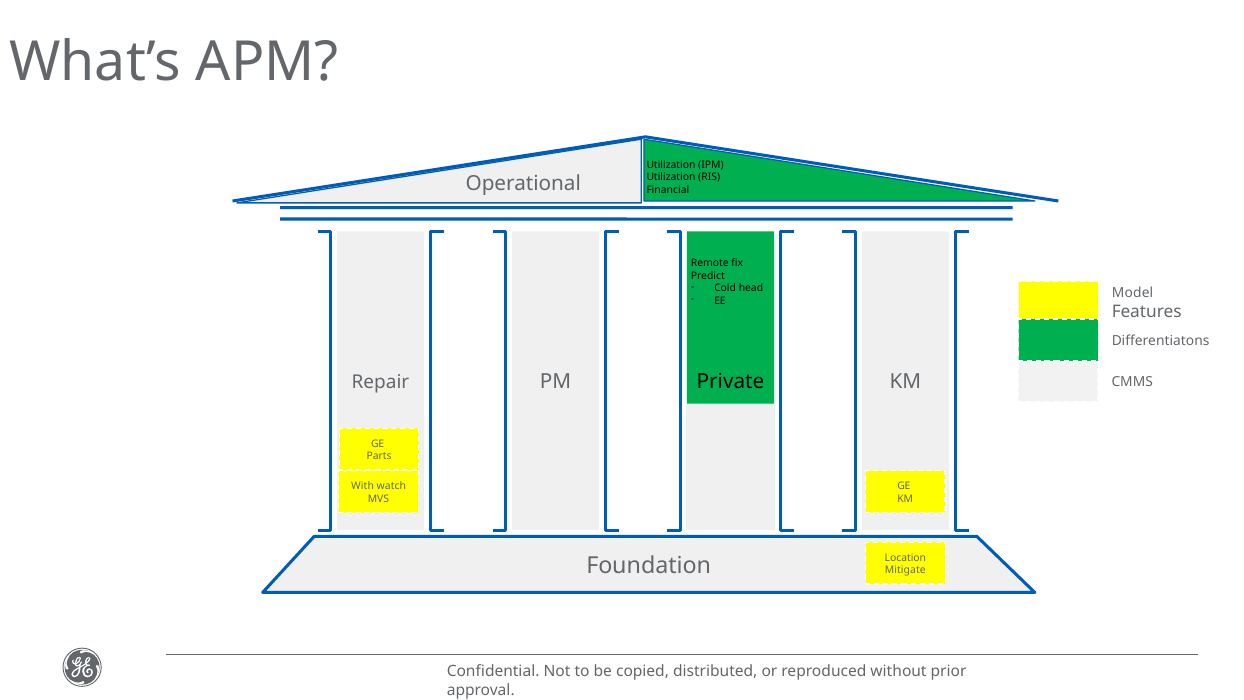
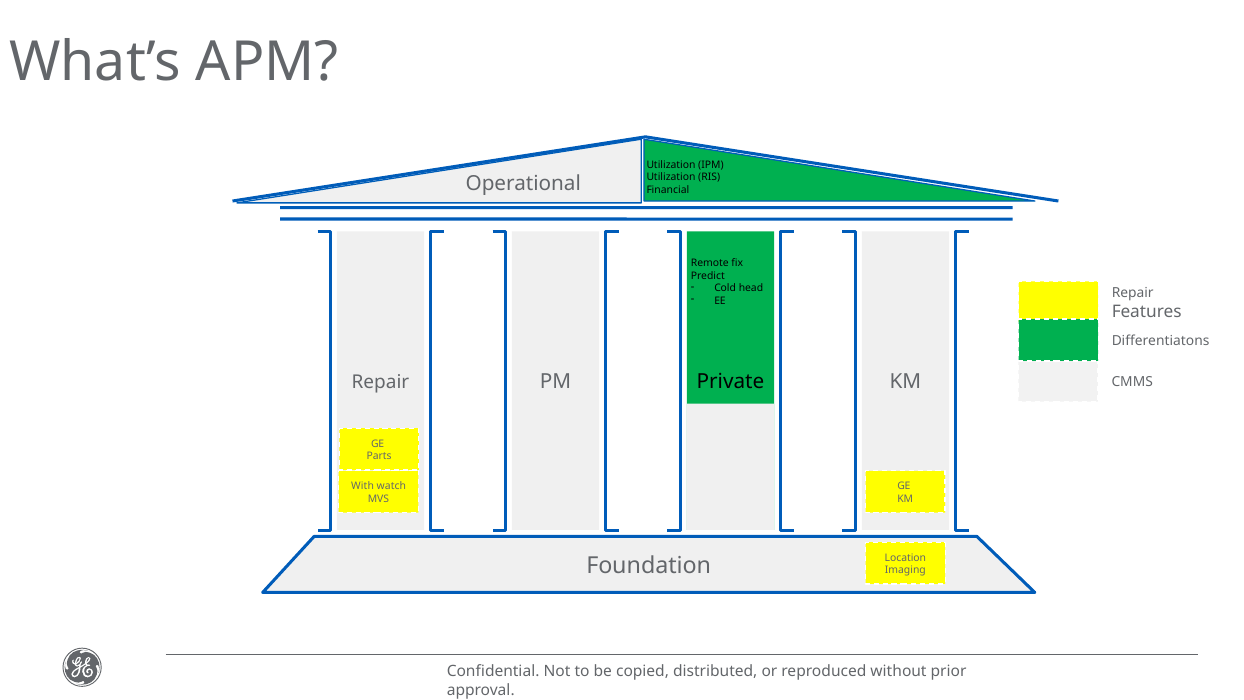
Model: Model -> Repair (1133, 293)
Mitigate: Mitigate -> Imaging (905, 570)
